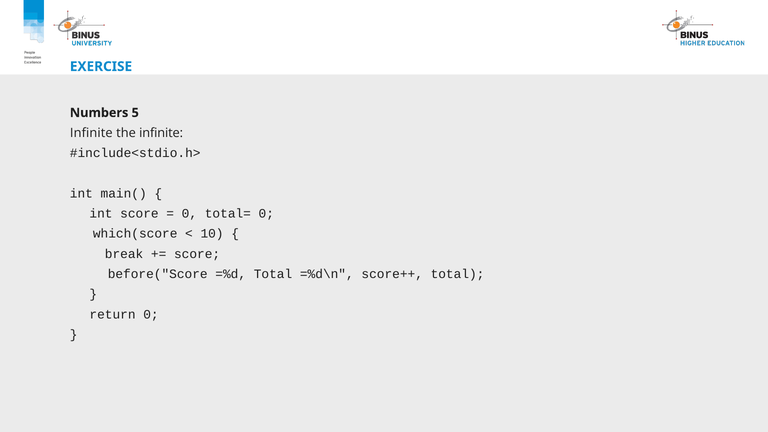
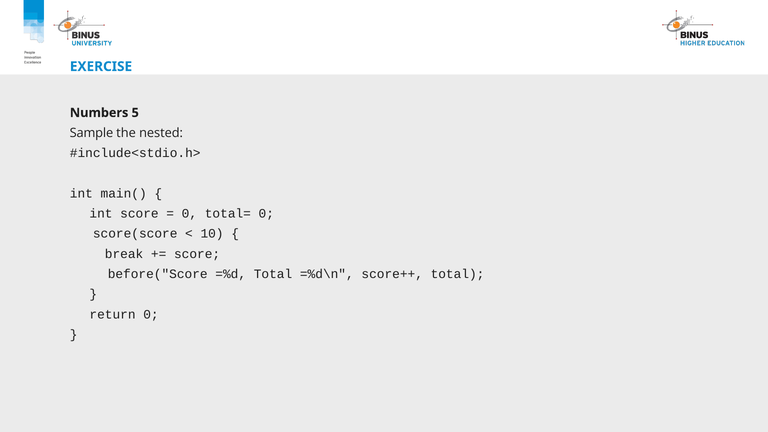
Infinite: Infinite -> Sample (91, 133)
the infinite: infinite -> nested (161, 133)
which(score: which(score -> score(score (135, 234)
